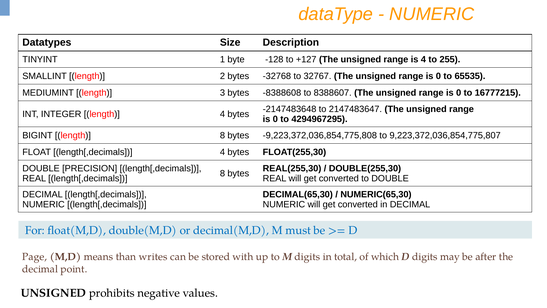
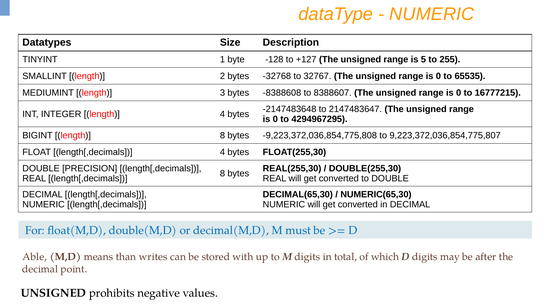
is 4: 4 -> 5 (423, 59)
Page: Page -> Able (35, 256)
